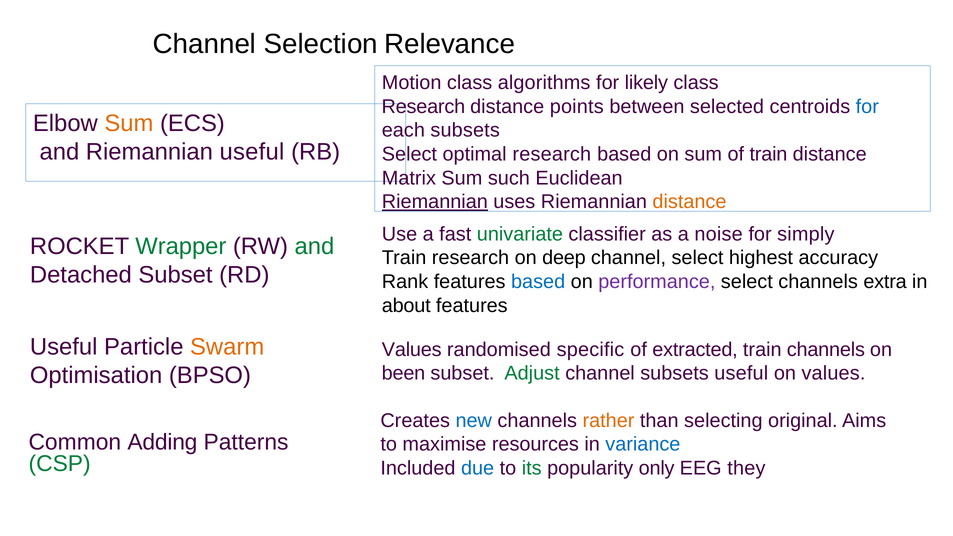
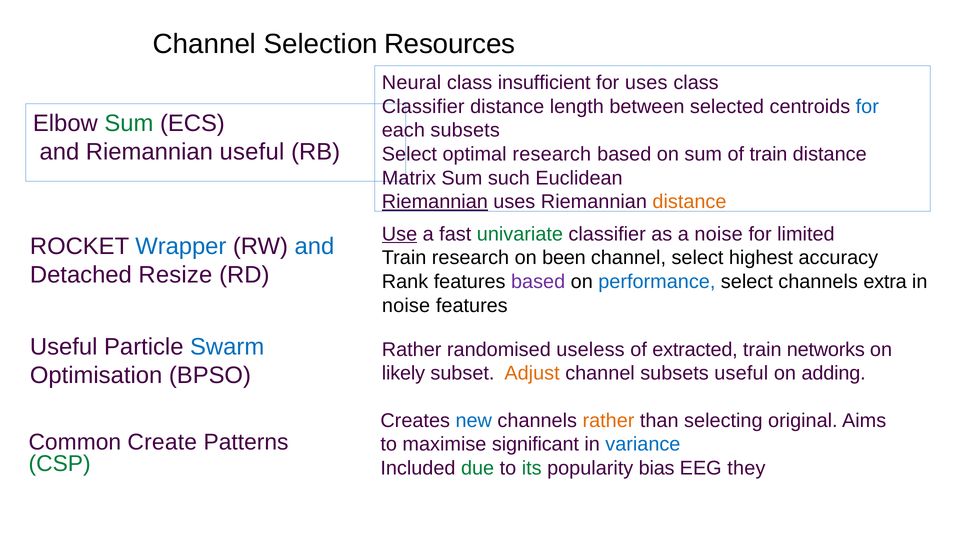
Relevance: Relevance -> Resources (450, 44)
Motion: Motion -> Neural (412, 83)
algorithms: algorithms -> insufficient (544, 83)
for likely: likely -> uses (646, 83)
Research: Research -> Classifier (423, 106)
points: points -> length (577, 106)
Sum colour: orange -> green (129, 123)
Use underline: none -> present (400, 234)
simply: simply -> limited (806, 234)
Wrapper colour: green -> blue (181, 246)
and colour: green -> blue (314, 246)
deep: deep -> been (564, 258)
Detached Subset: Subset -> Resize (175, 275)
based colour: blue -> purple (538, 282)
performance colour: purple -> blue (657, 282)
about: about -> noise (406, 306)
Swarm colour: orange -> blue (227, 347)
Values: Values -> Rather (412, 350)
specific: specific -> useless (590, 350)
train channels: channels -> networks (826, 350)
been: been -> likely (403, 373)
Adjust colour: green -> orange (532, 373)
on values: values -> adding (834, 373)
Adding: Adding -> Create (162, 442)
resources: resources -> significant (535, 444)
due colour: blue -> green (478, 468)
only: only -> bias (657, 468)
